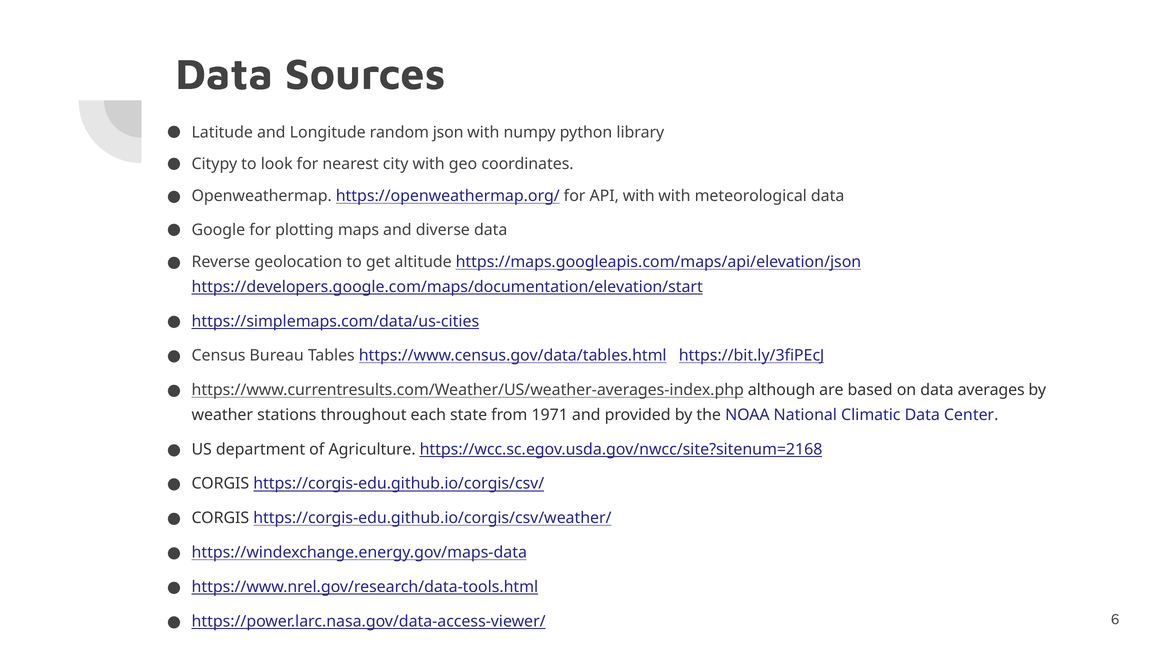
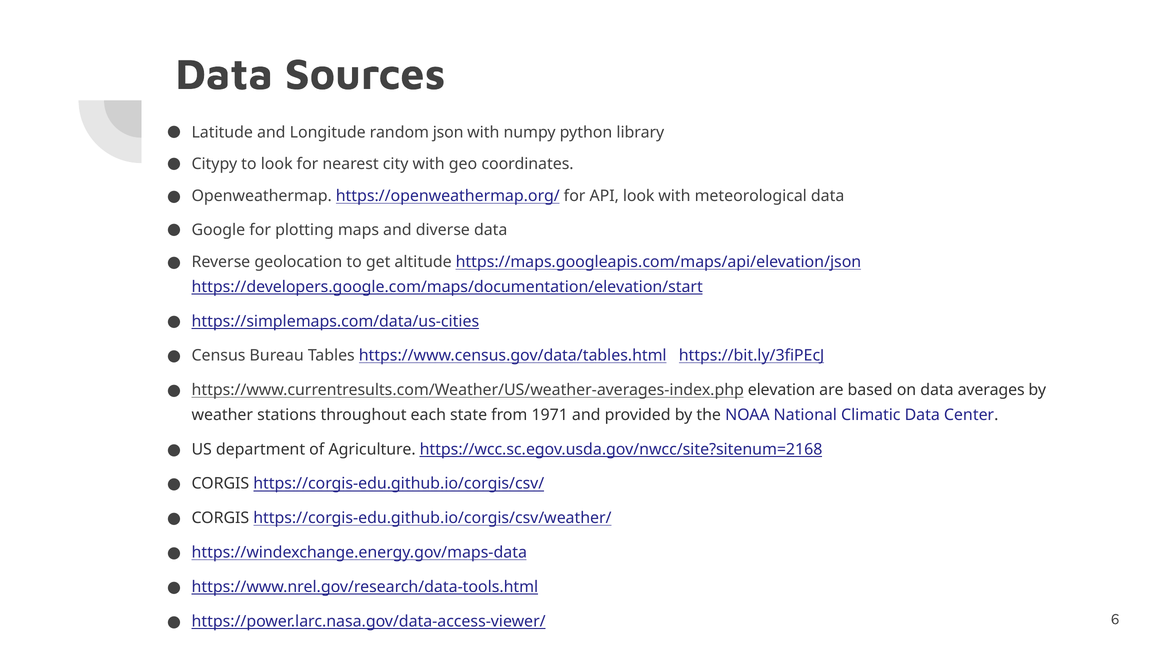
API with: with -> look (639, 196)
although: although -> elevation (782, 390)
